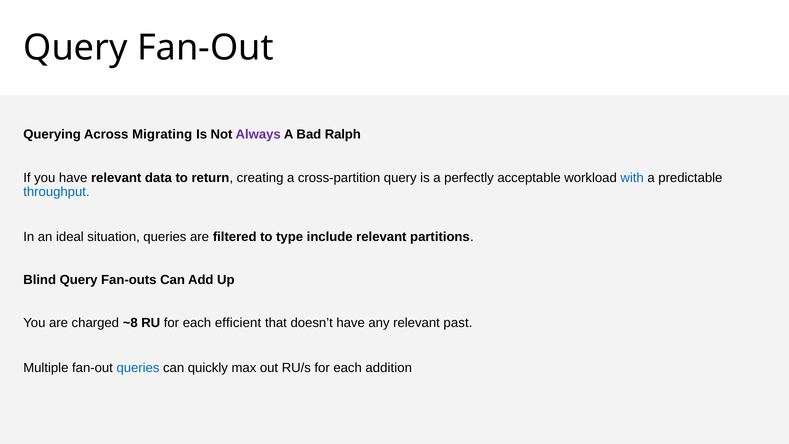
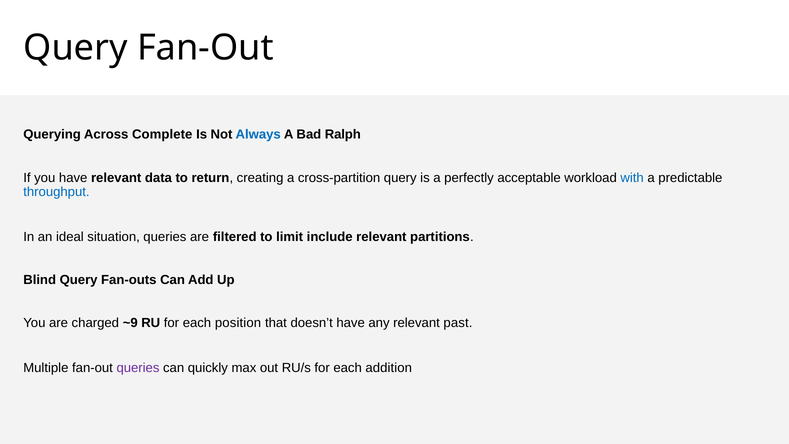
Migrating: Migrating -> Complete (162, 135)
Always colour: purple -> blue (258, 135)
type: type -> limit (290, 237)
~8: ~8 -> ~9 (130, 323)
efficient: efficient -> position (238, 323)
queries colour: blue -> purple (138, 368)
